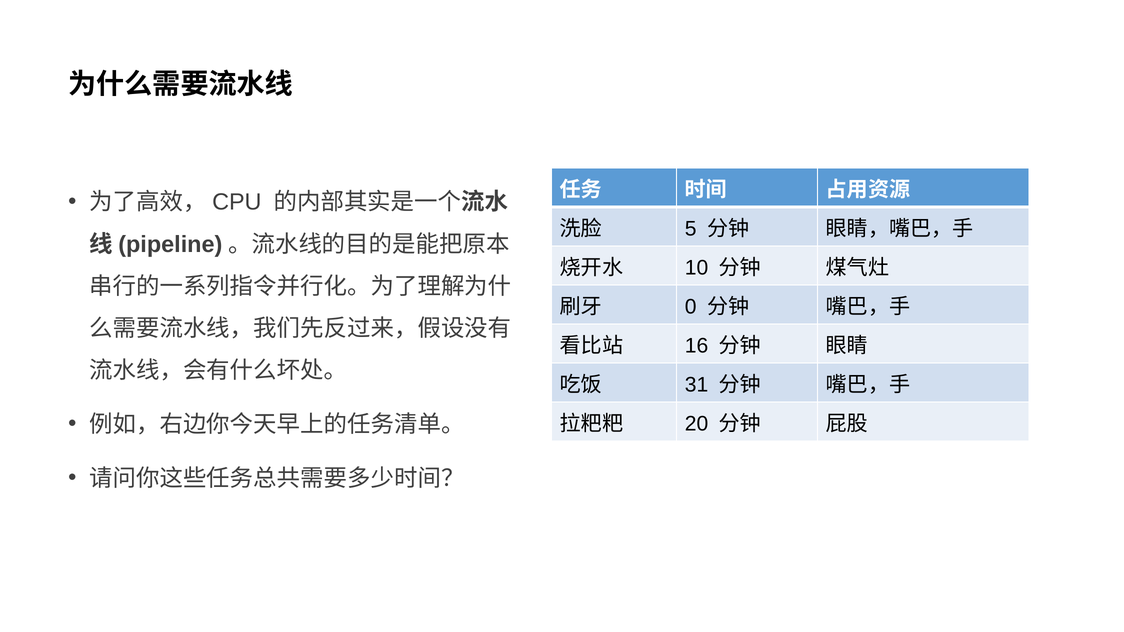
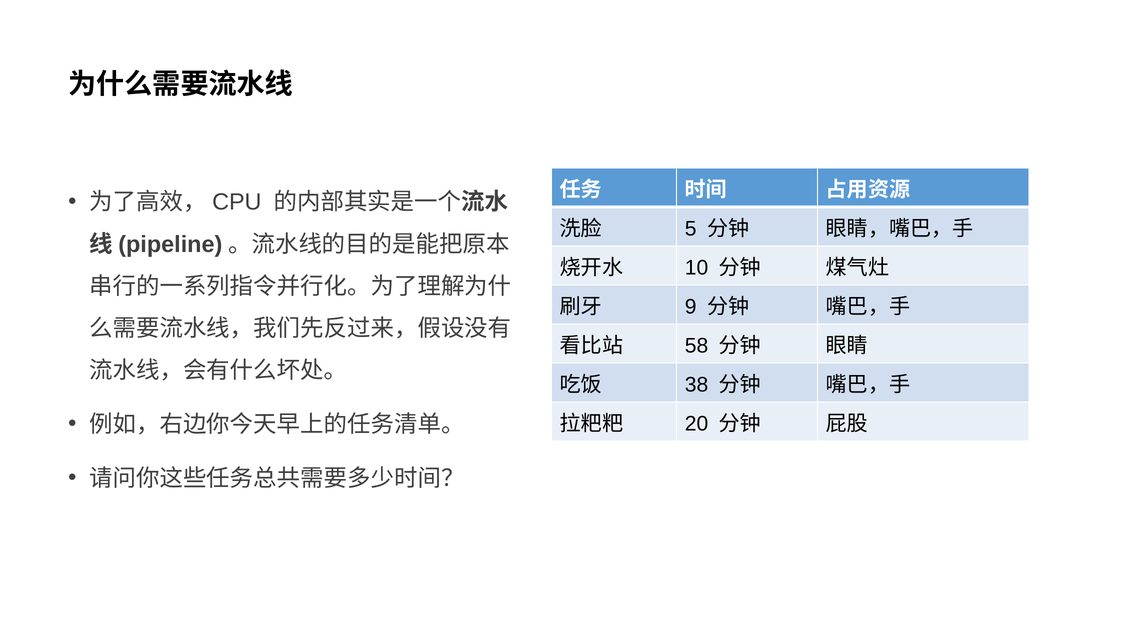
0: 0 -> 9 (691, 307)
16: 16 -> 58 (697, 346)
31: 31 -> 38 (697, 385)
